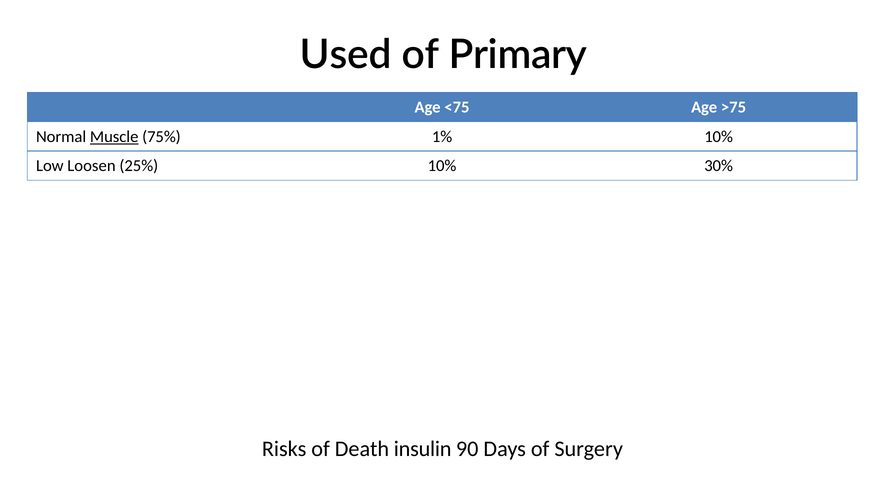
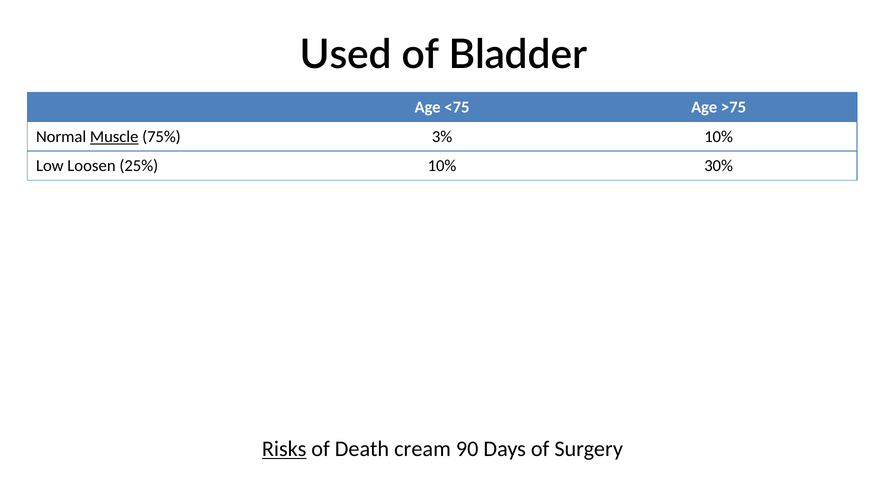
Primary: Primary -> Bladder (518, 55)
1%: 1% -> 3% (442, 137)
Risks underline: none -> present (284, 449)
insulin: insulin -> cream (423, 449)
